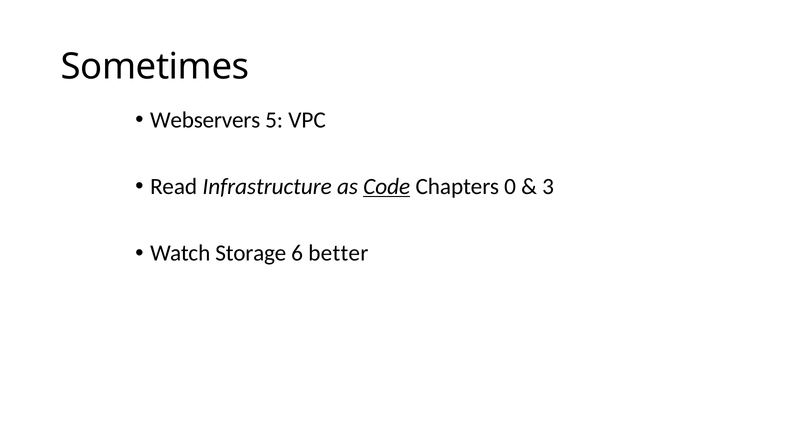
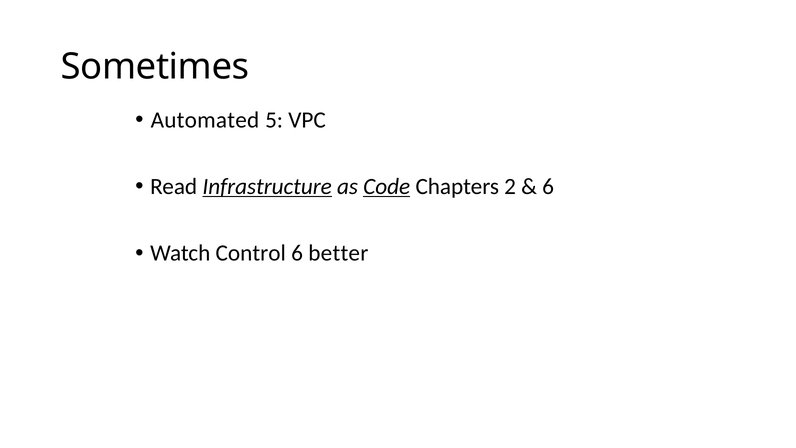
Webservers: Webservers -> Automated (205, 120)
Infrastructure underline: none -> present (267, 186)
0: 0 -> 2 (510, 186)
3: 3 -> 6 (548, 186)
Storage: Storage -> Control (251, 253)
